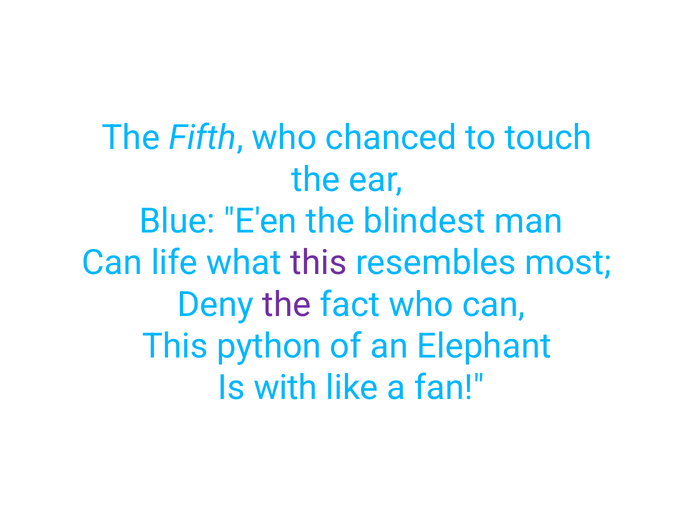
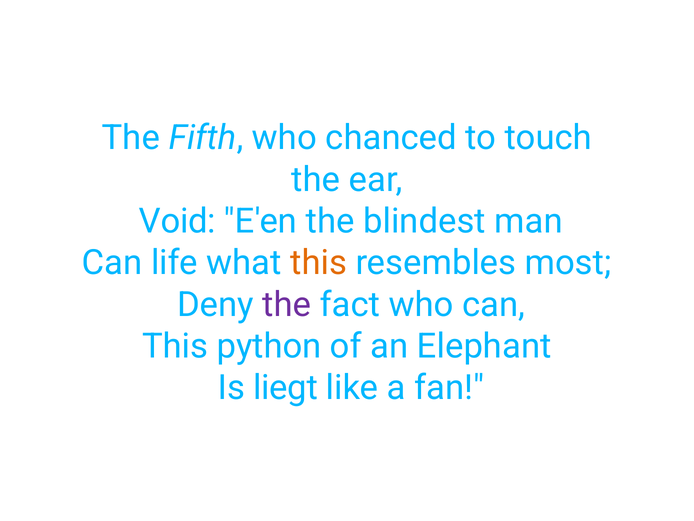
Blue: Blue -> Void (177, 221)
this colour: purple -> orange (319, 263)
with: with -> liegt (286, 388)
